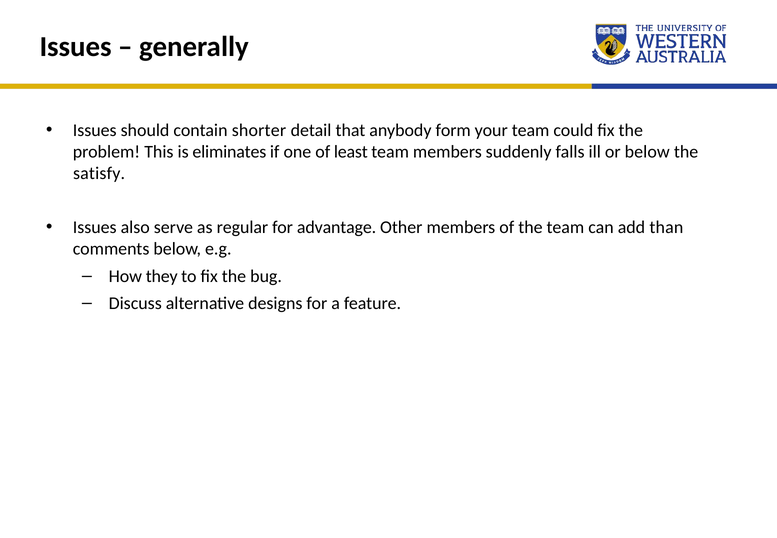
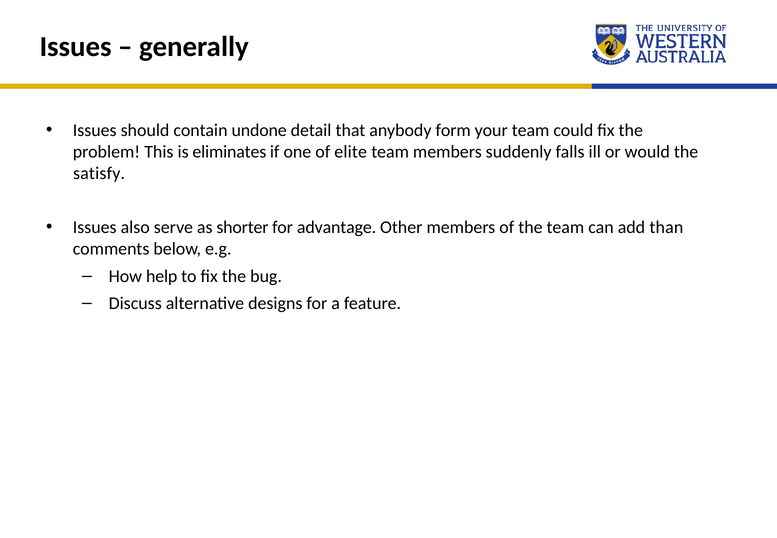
shorter: shorter -> undone (259, 130)
least: least -> elite (351, 152)
or below: below -> would (647, 152)
regular: regular -> shorter (243, 227)
they: they -> help (162, 276)
